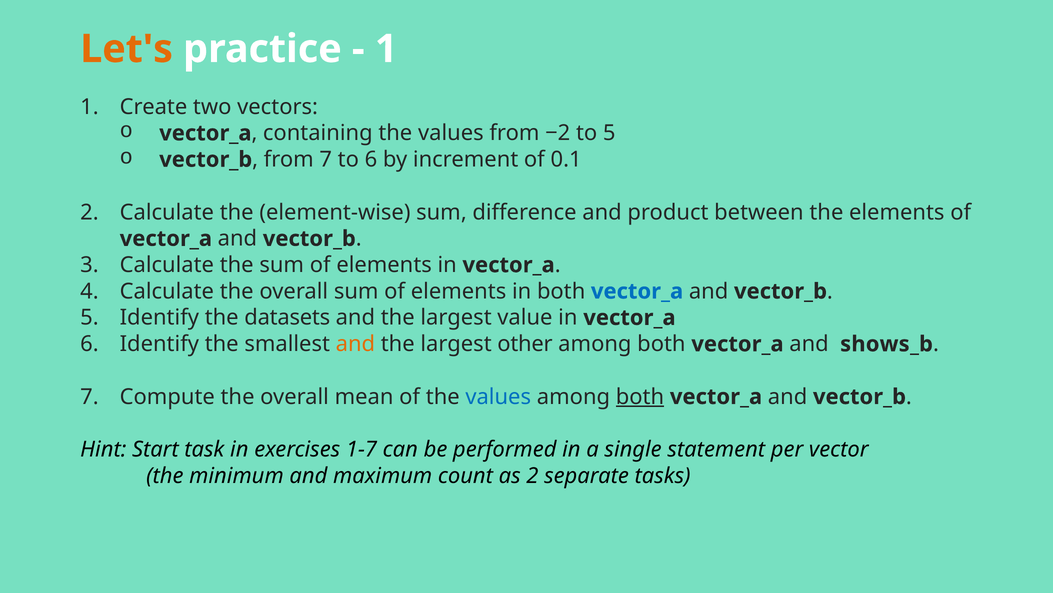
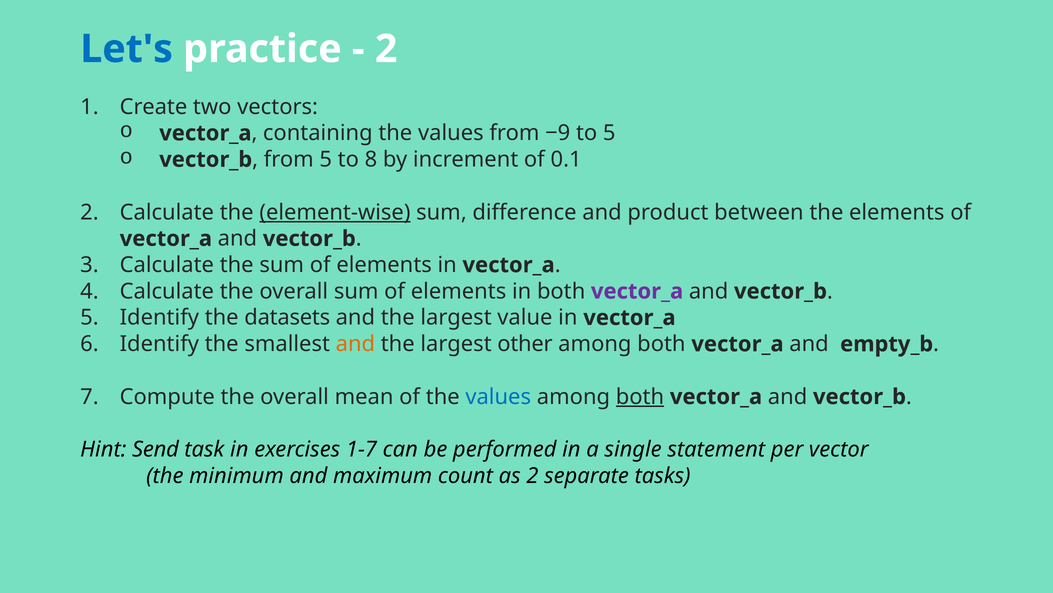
Let's colour: orange -> blue (127, 49)
1: 1 -> 2 (386, 49)
−2: −2 -> −9 (558, 133)
from 7: 7 -> 5 (326, 159)
to 6: 6 -> 8 (371, 159)
element-wise underline: none -> present (335, 212)
vector_a colour: blue -> purple (637, 291)
shows_b: shows_b -> empty_b (887, 344)
Start: Start -> Send (155, 449)
